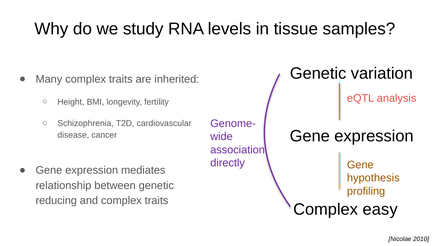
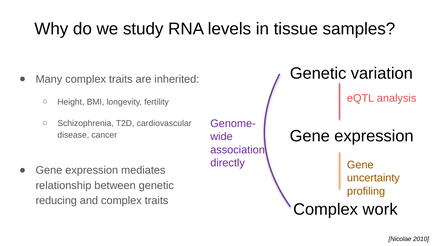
hypothesis: hypothesis -> uncertainty (373, 178)
easy: easy -> work (380, 209)
